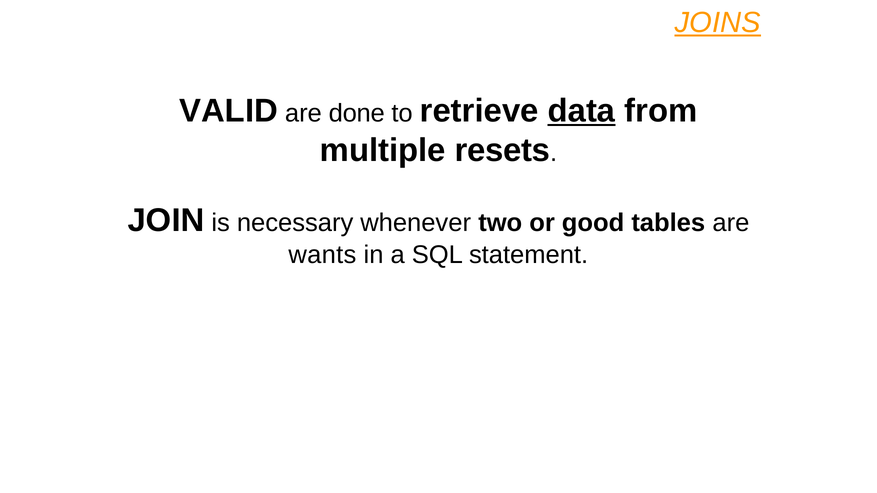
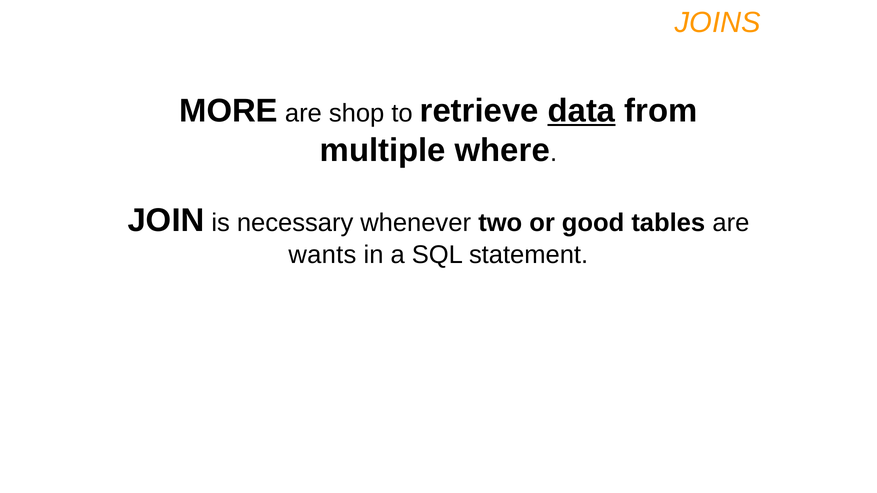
JOINS underline: present -> none (718, 23)
VALID: VALID -> MORE (229, 111)
done: done -> shop (357, 113)
resets: resets -> where (502, 150)
